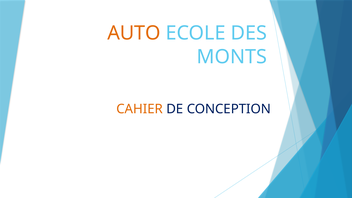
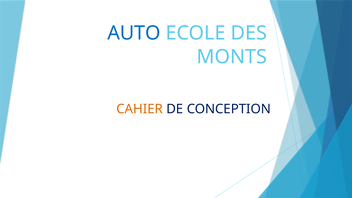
AUTO colour: orange -> blue (134, 33)
